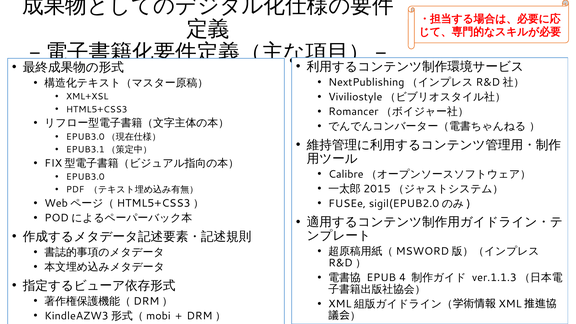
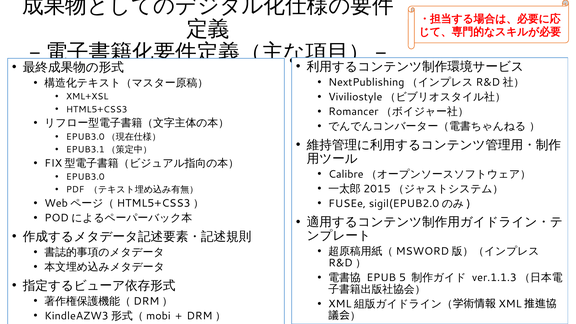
4: 4 -> 5 (402, 278)
